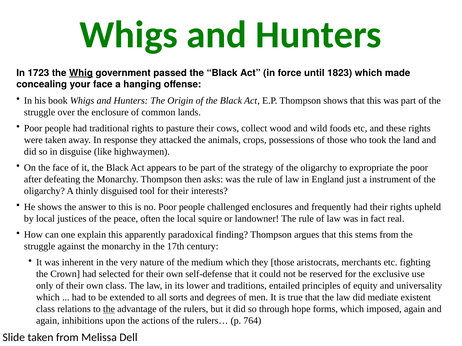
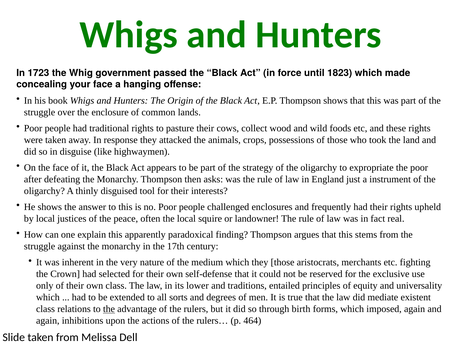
Whig underline: present -> none (81, 73)
hope: hope -> birth (301, 309)
764: 764 -> 464 (252, 321)
